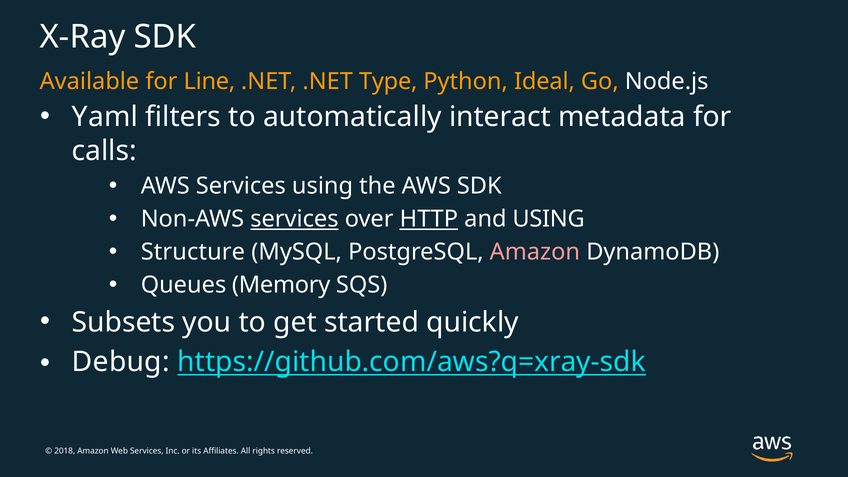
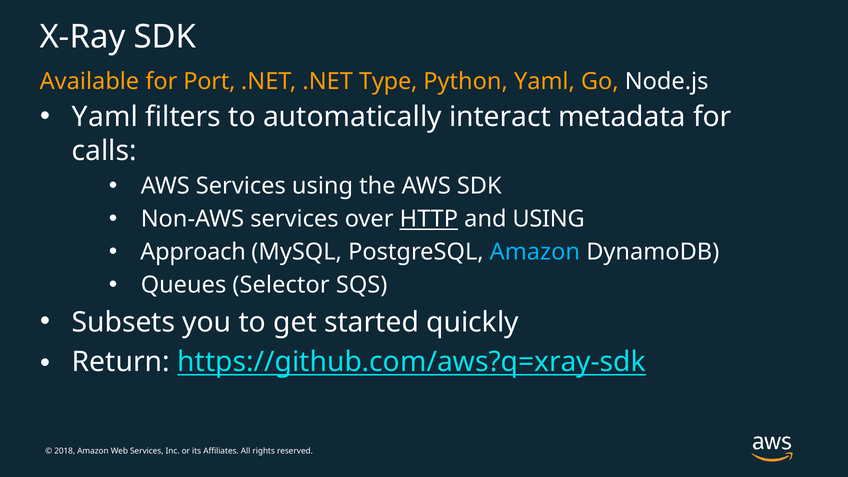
Line: Line -> Port (209, 81)
Python Ideal: Ideal -> Yaml (544, 81)
services underline: present -> none (294, 219)
Structure: Structure -> Approach (193, 252)
Amazon colour: pink -> light blue (535, 252)
Memory: Memory -> Selector (281, 285)
Debug: Debug -> Return (121, 362)
